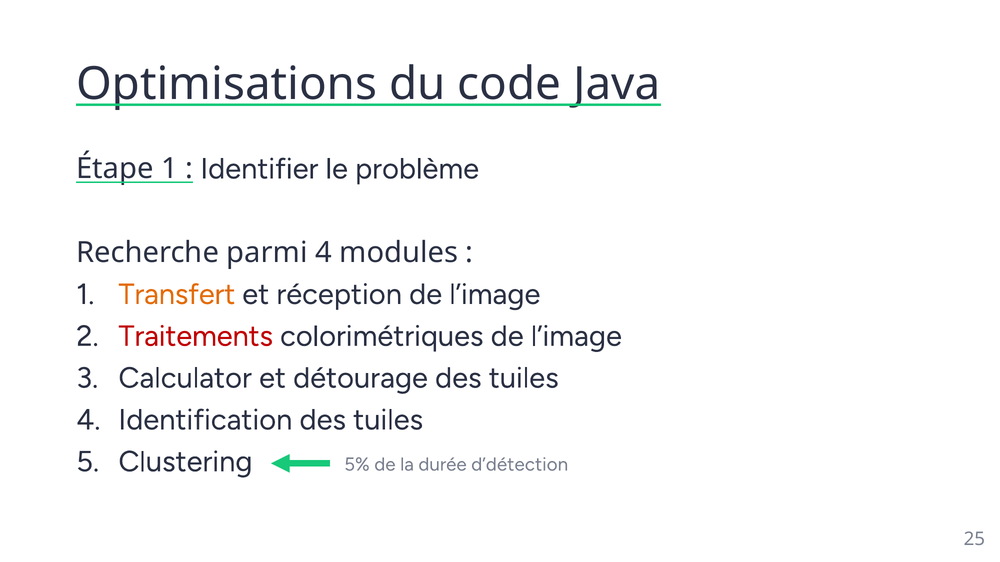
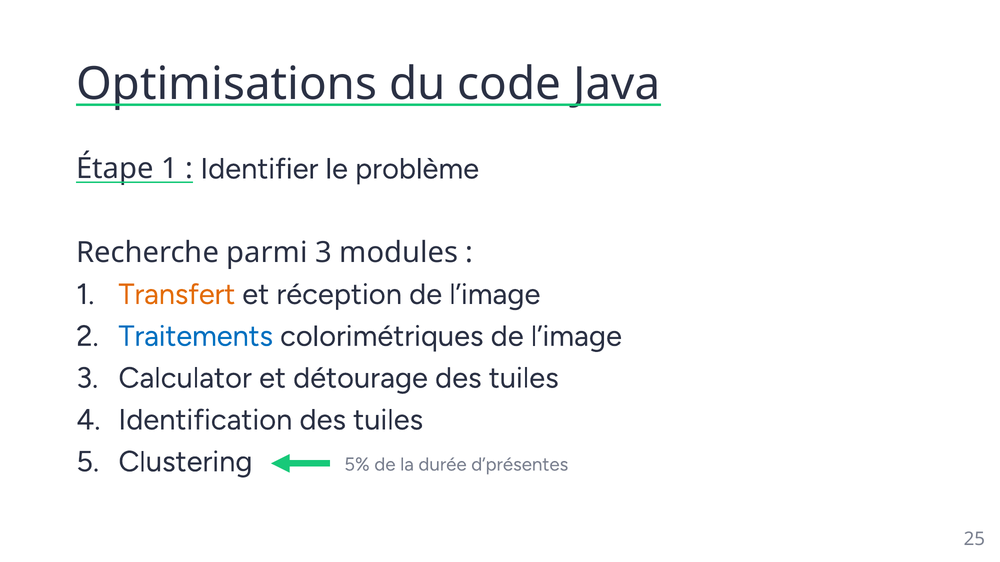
parmi 4: 4 -> 3 (323, 253)
Traitements colour: red -> blue (196, 336)
d’détection: d’détection -> d’présentes (520, 465)
